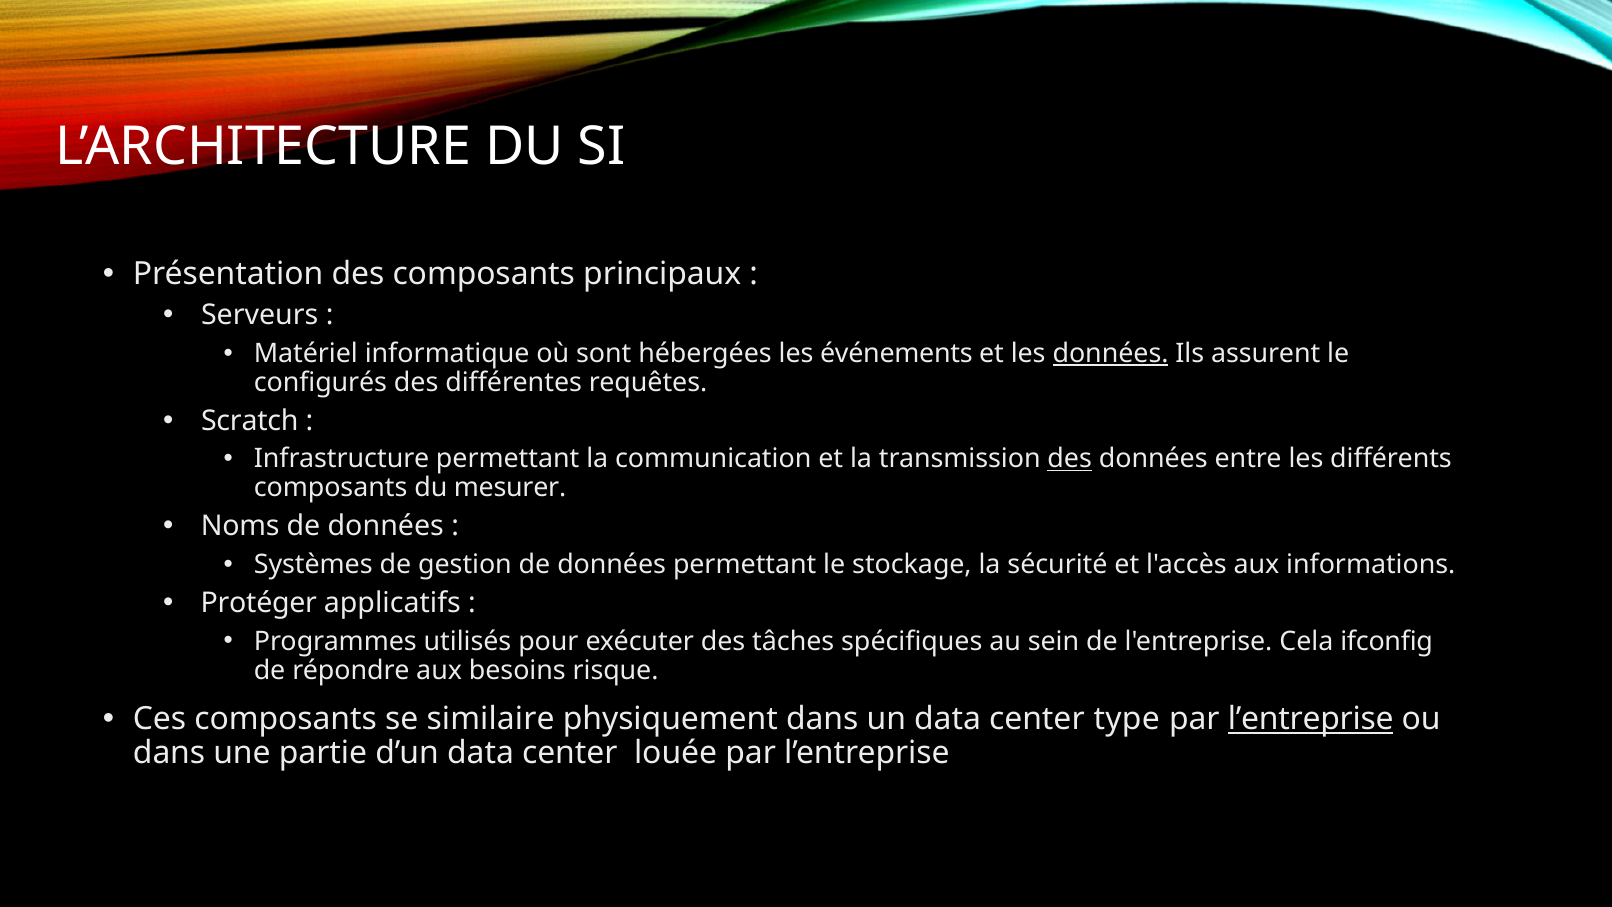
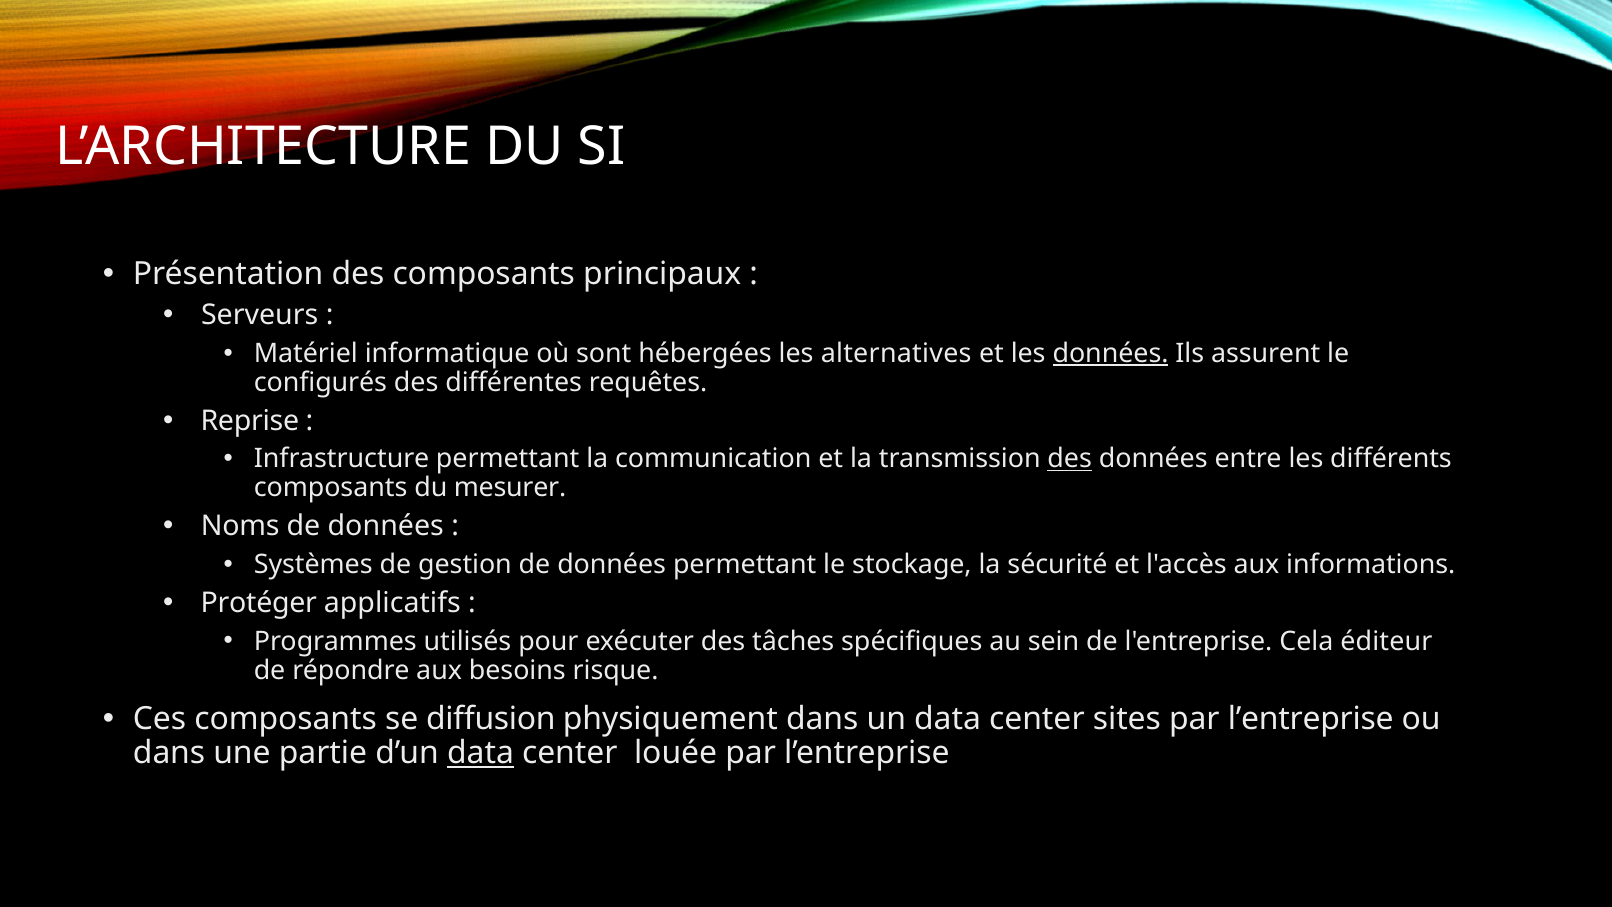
événements: événements -> alternatives (896, 353)
Scratch: Scratch -> Reprise (250, 421)
ifconfig: ifconfig -> éditeur (1386, 641)
similaire: similaire -> diffusion (491, 719)
type: type -> sites (1127, 719)
l’entreprise underline: present -> none (1311, 719)
data underline: none -> present (481, 753)
